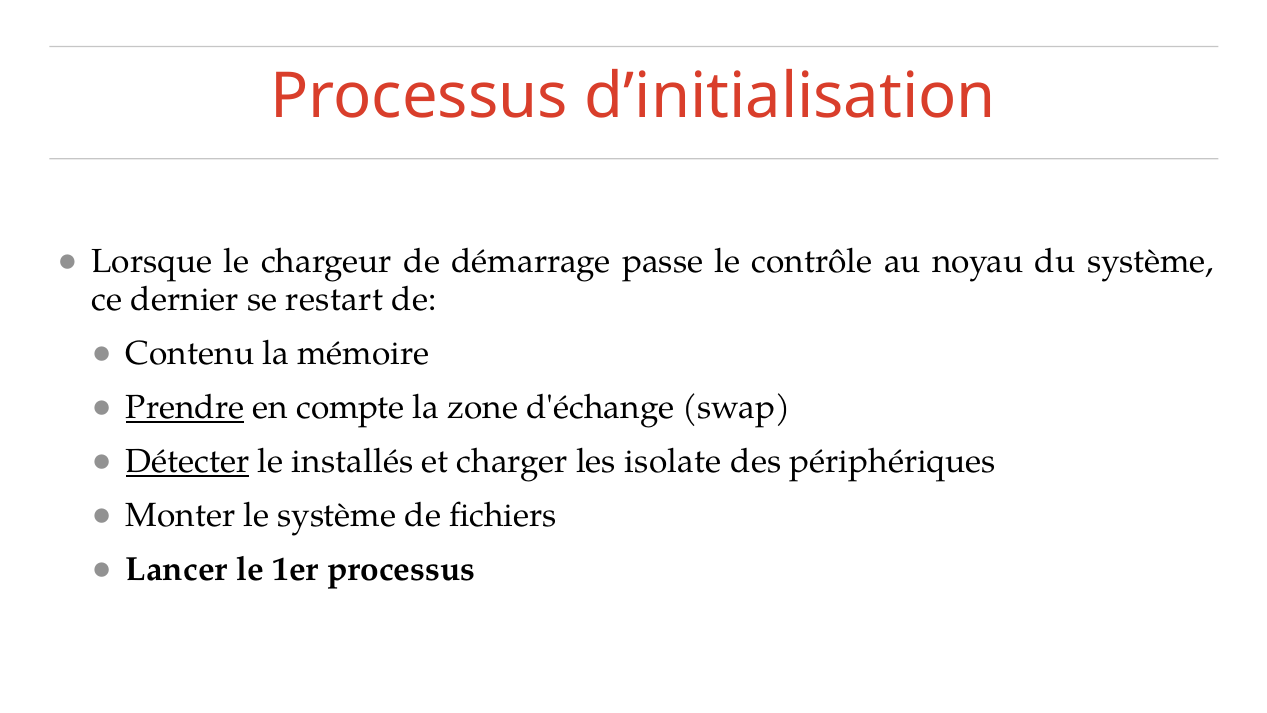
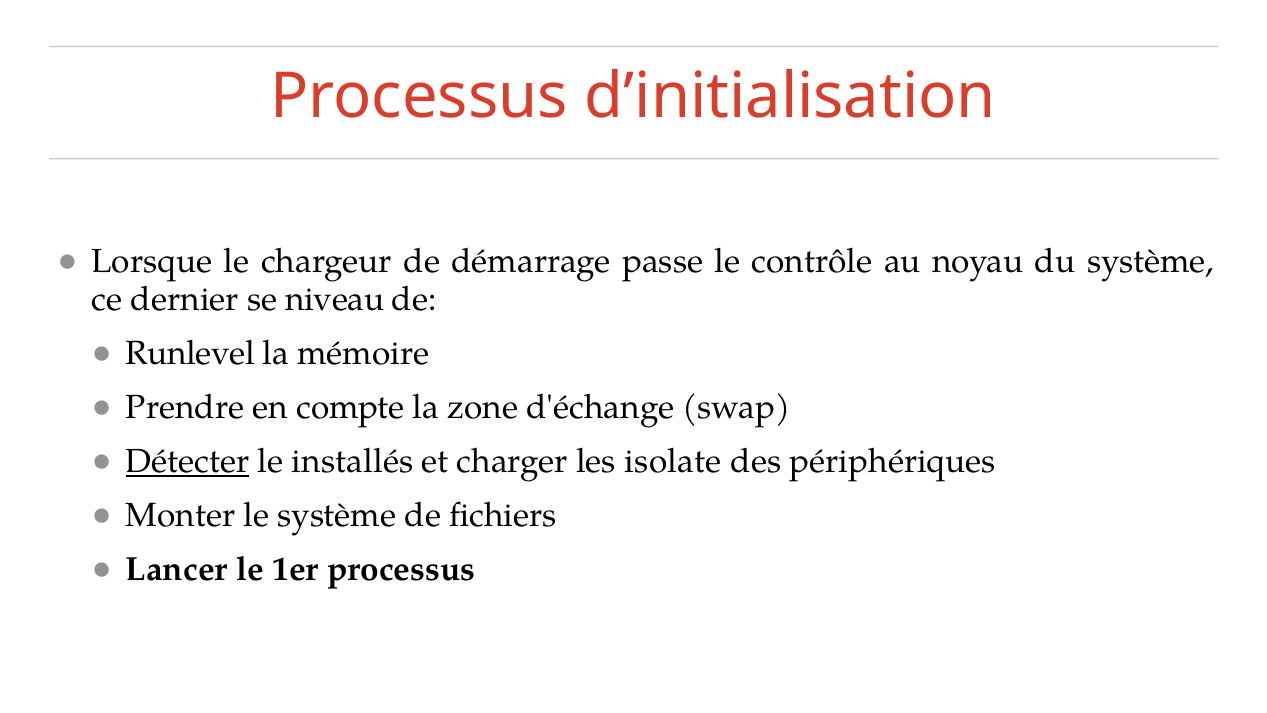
restart: restart -> niveau (335, 299)
Contenu: Contenu -> Runlevel (190, 353)
Prendre underline: present -> none (185, 407)
